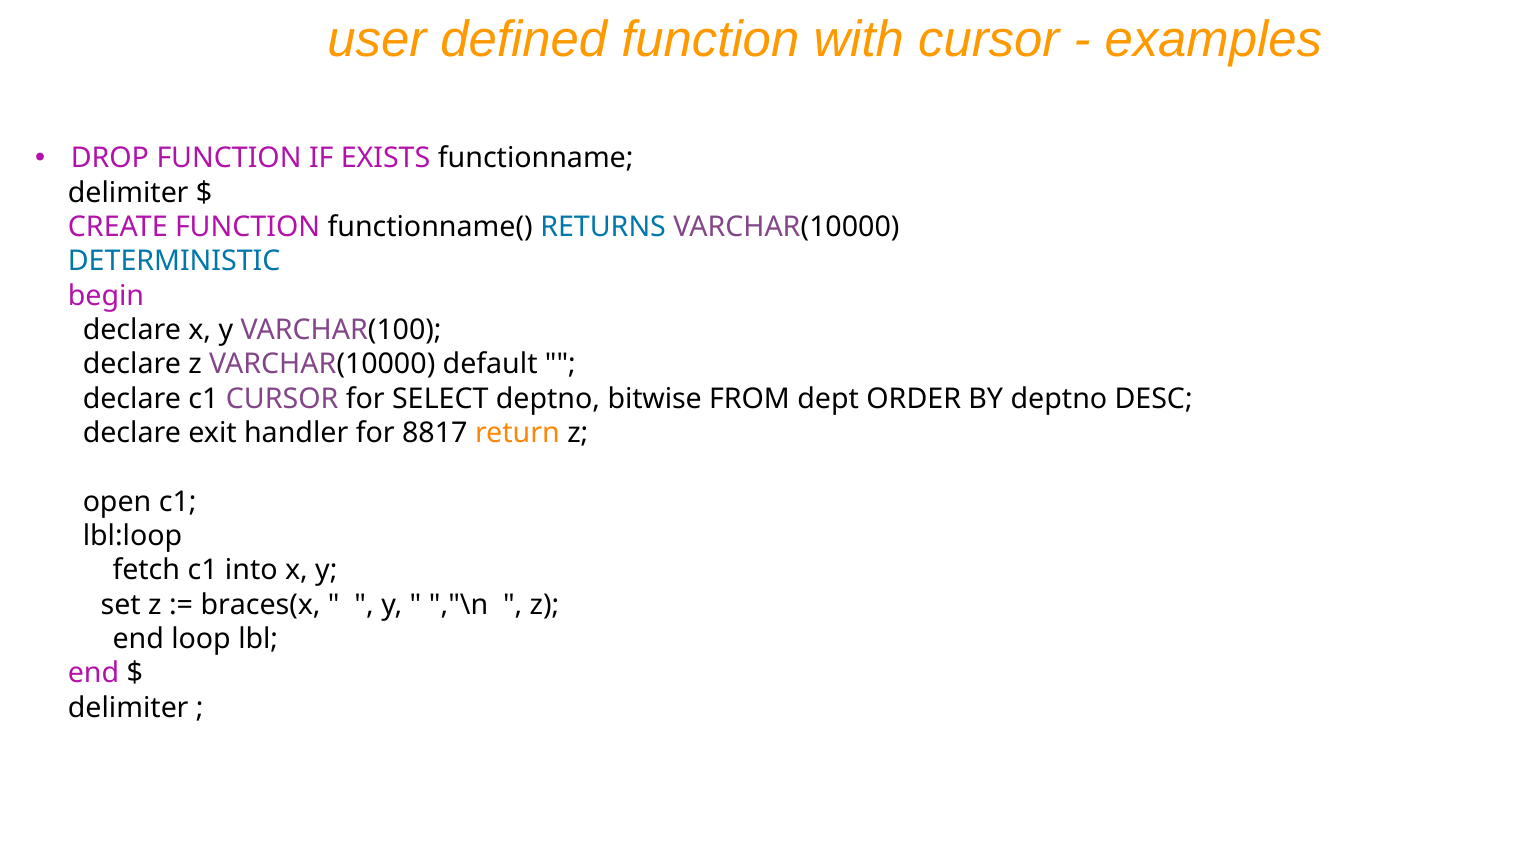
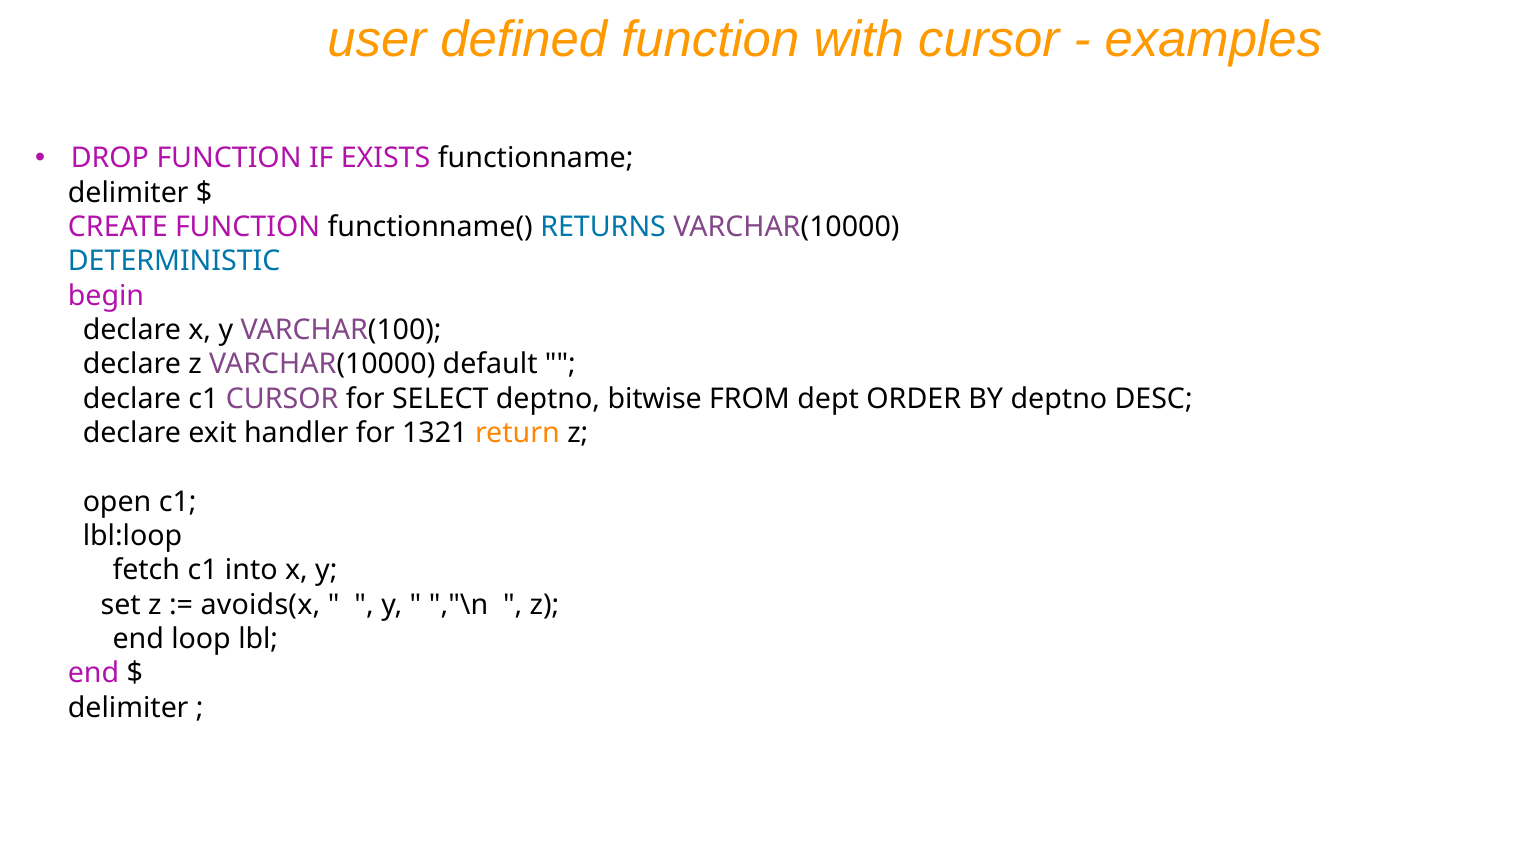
8817: 8817 -> 1321 (435, 433)
braces(x: braces(x -> avoids(x (260, 605)
